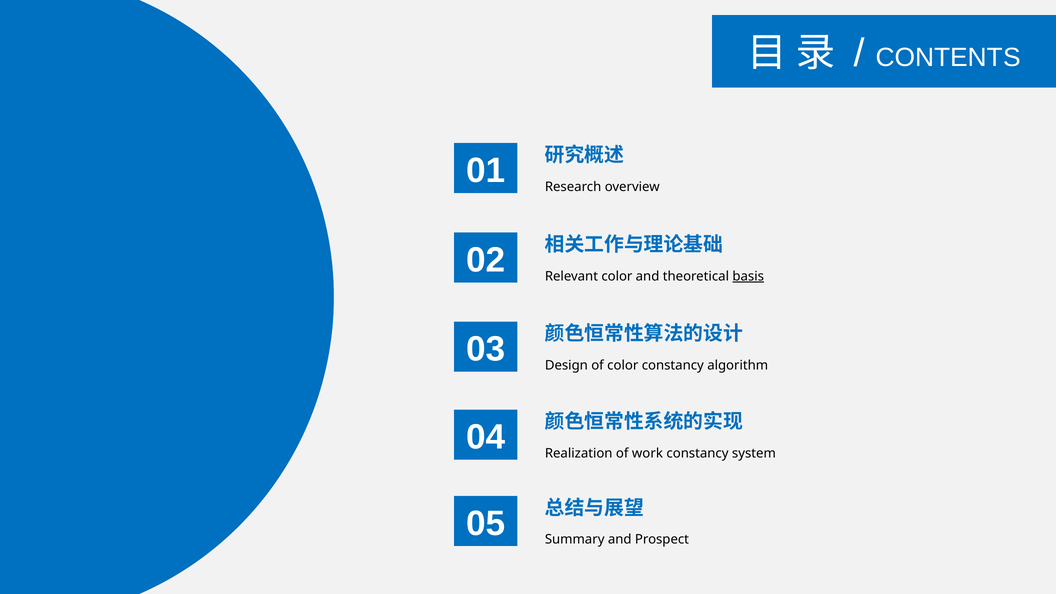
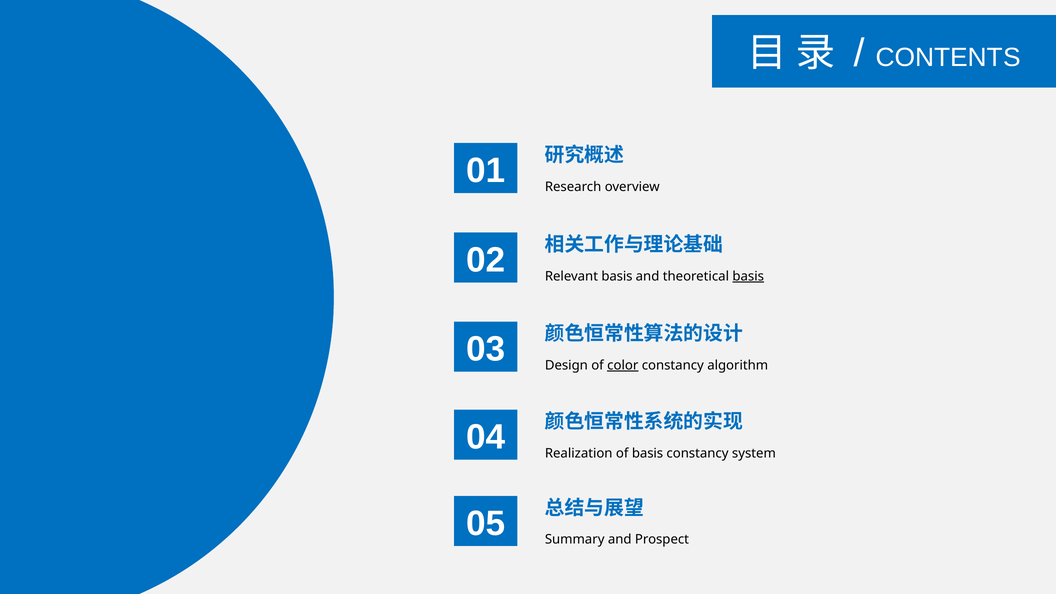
Relevant color: color -> basis (617, 276)
color underline: none -> present (623, 365)
of work: work -> basis (648, 453)
